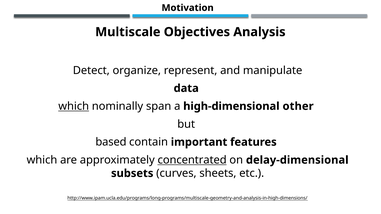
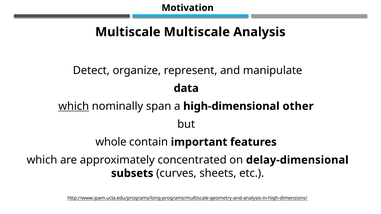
Multiscale Objectives: Objectives -> Multiscale (197, 32)
based: based -> whole (111, 142)
concentrated underline: present -> none (192, 160)
